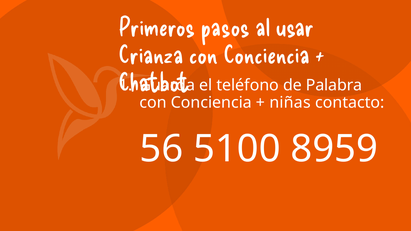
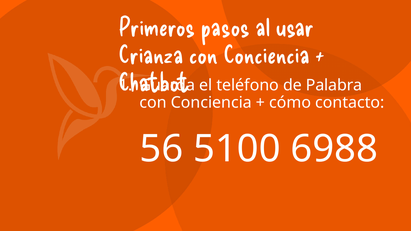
niñas: niñas -> cómo (290, 103)
8959: 8959 -> 6988 (334, 149)
